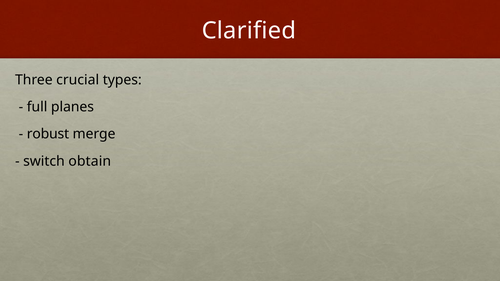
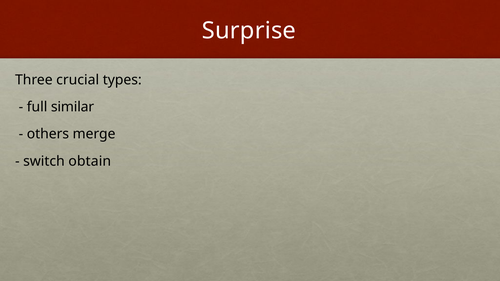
Clarified: Clarified -> Surprise (249, 31)
planes: planes -> similar (73, 107)
robust: robust -> others (48, 134)
